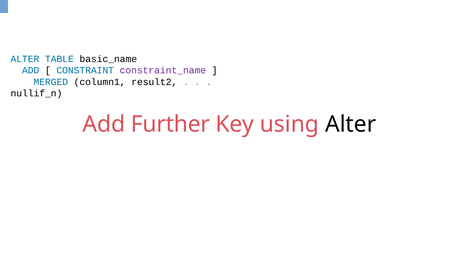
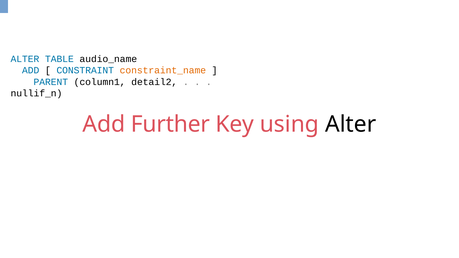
basic_name: basic_name -> audio_name (108, 59)
constraint_name colour: purple -> orange (163, 71)
MERGED: MERGED -> PARENT (51, 82)
result2: result2 -> detail2 (154, 82)
